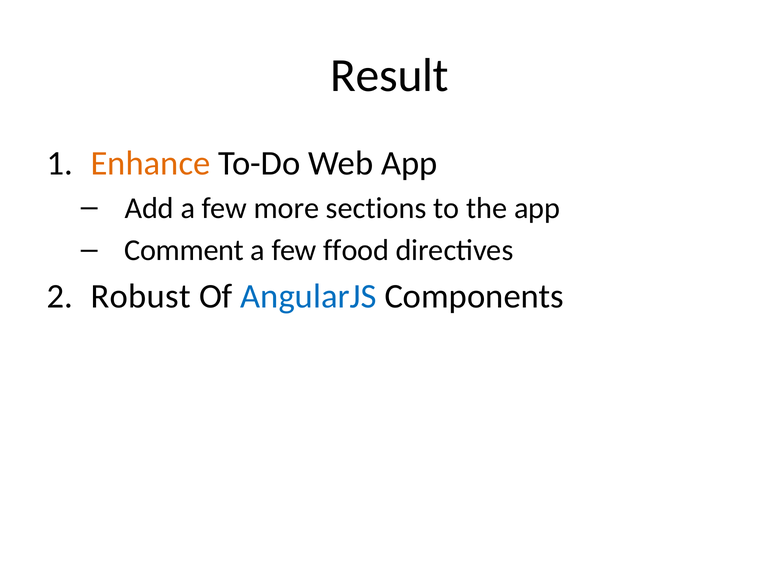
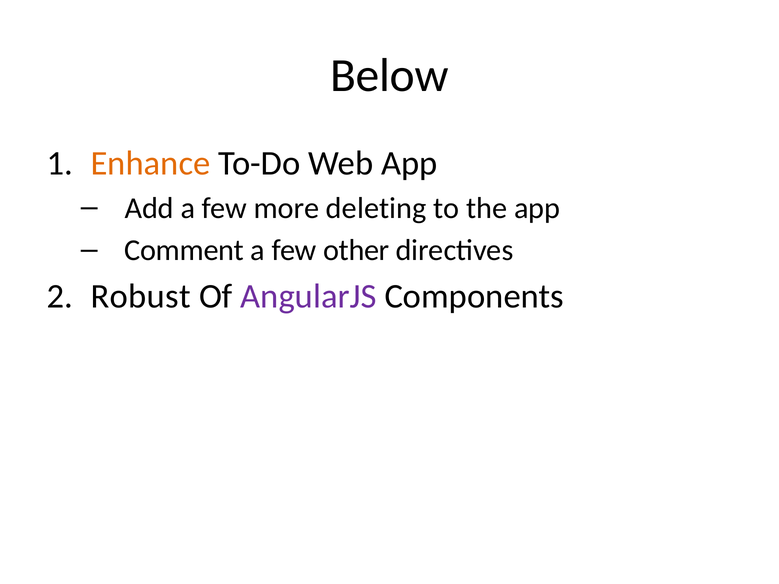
Result: Result -> Below (389, 75)
sections: sections -> deleting (376, 208)
ffood: ffood -> other (356, 250)
AngularJS colour: blue -> purple (309, 297)
